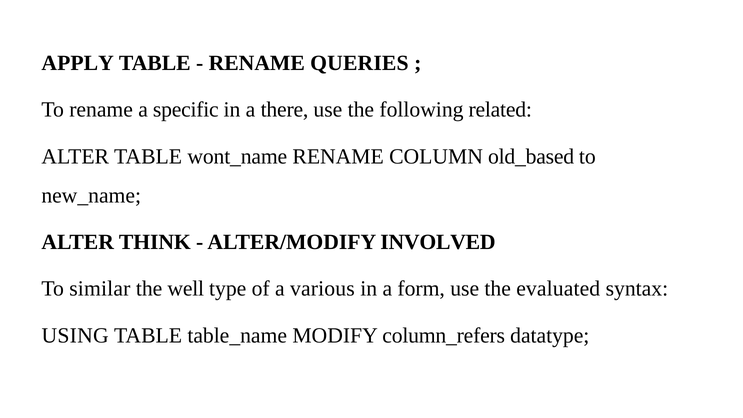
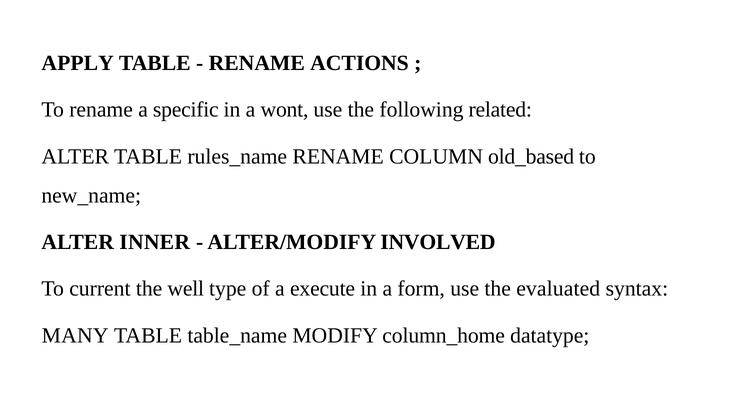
QUERIES: QUERIES -> ACTIONS (359, 63)
there: there -> wont (285, 110)
wont_name: wont_name -> rules_name (237, 156)
THINK: THINK -> INNER (155, 242)
similar: similar -> current (100, 289)
various: various -> execute (323, 289)
USING: USING -> MANY (75, 335)
column_refers: column_refers -> column_home (444, 335)
